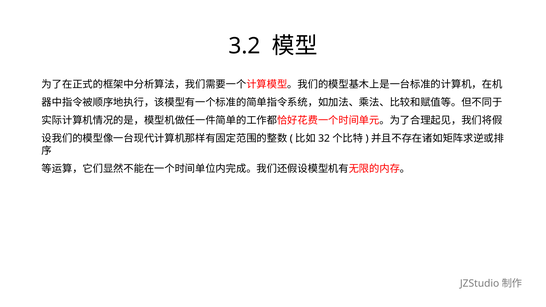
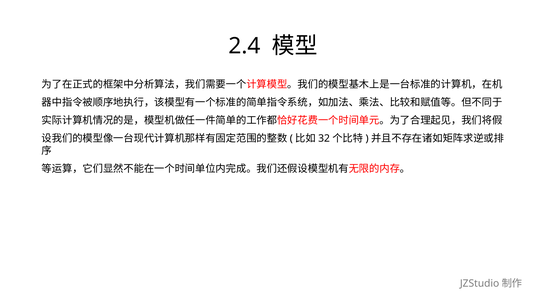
3.2: 3.2 -> 2.4 (245, 46)
